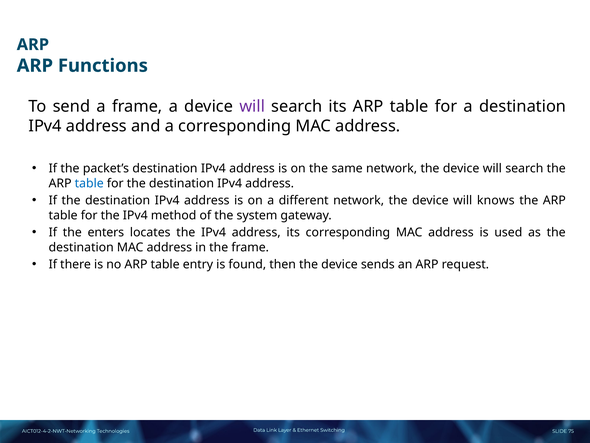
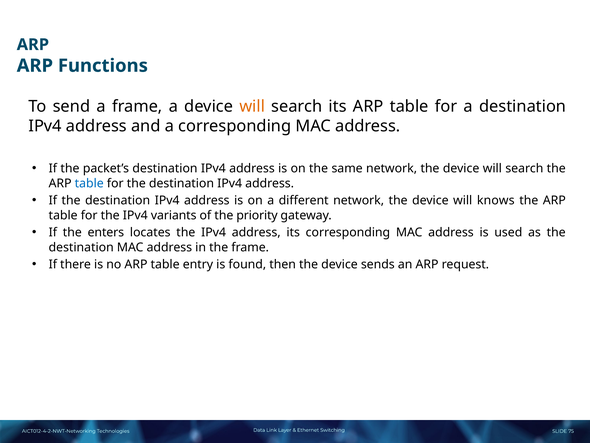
will colour: purple -> orange (252, 106)
method: method -> variants (174, 215)
system: system -> priority (257, 215)
